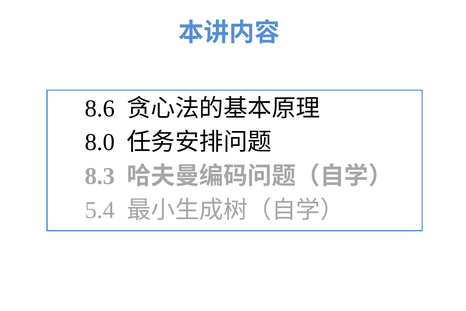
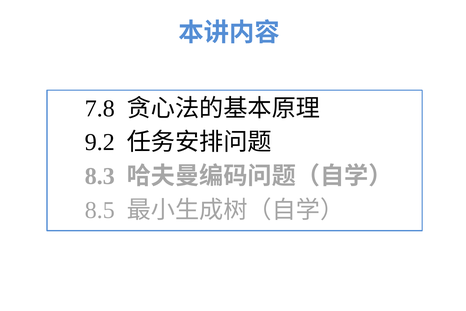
8.6: 8.6 -> 7.8 (100, 108)
8.0: 8.0 -> 9.2 (100, 142)
5.4: 5.4 -> 8.5 (100, 210)
